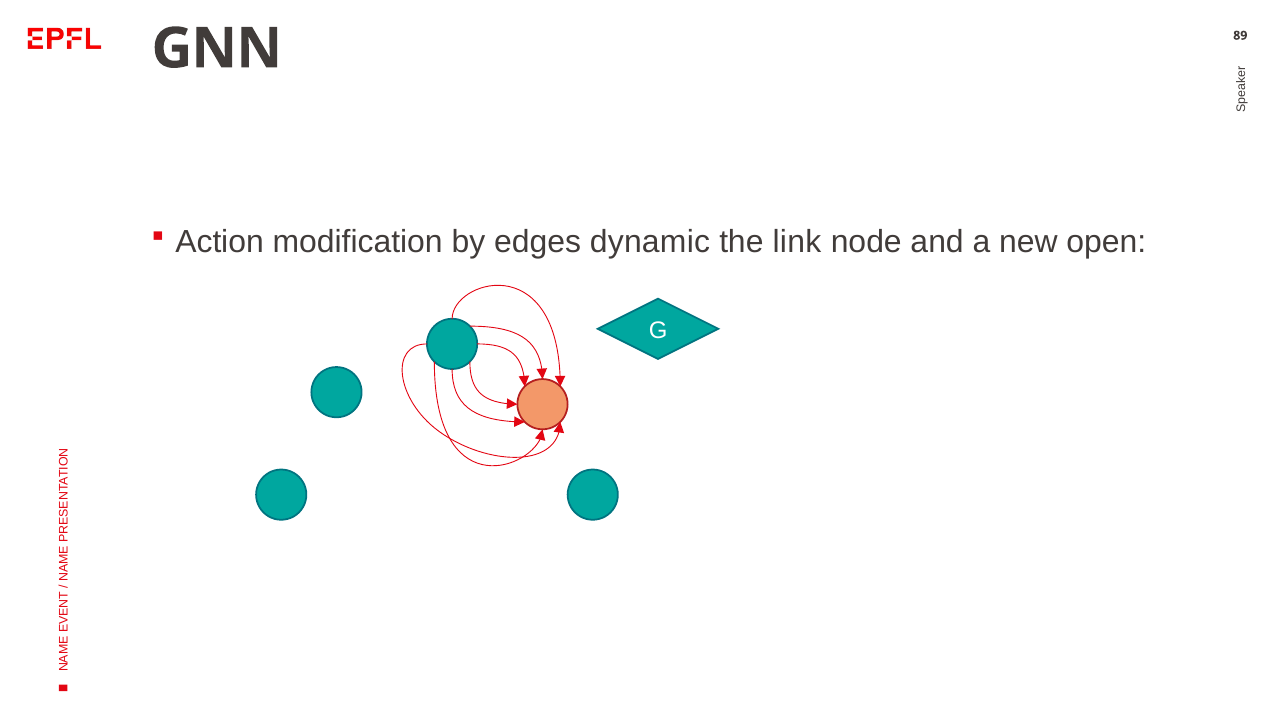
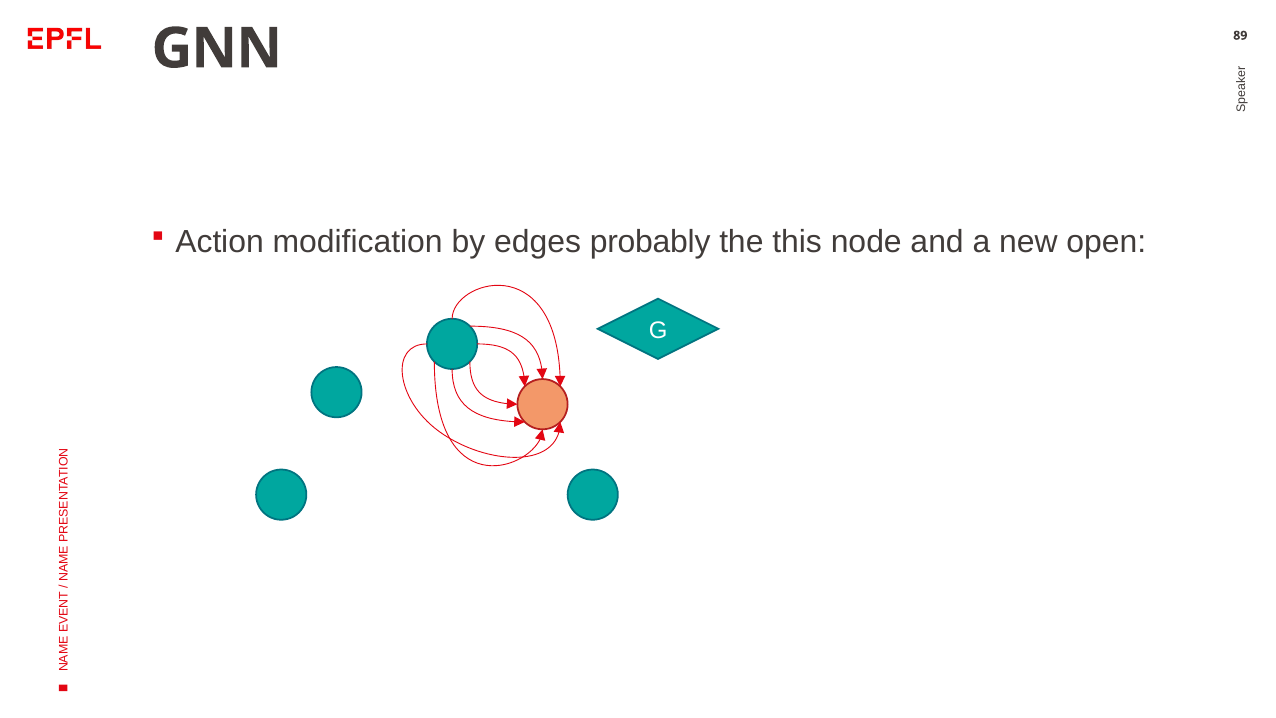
dynamic: dynamic -> probably (650, 242)
link: link -> this (797, 242)
